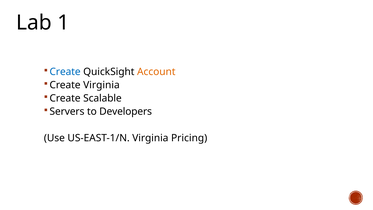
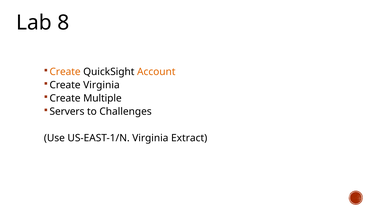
1: 1 -> 8 (63, 23)
Create colour: blue -> orange (65, 72)
Scalable: Scalable -> Multiple (102, 98)
Developers: Developers -> Challenges (126, 111)
Pricing: Pricing -> Extract (189, 138)
